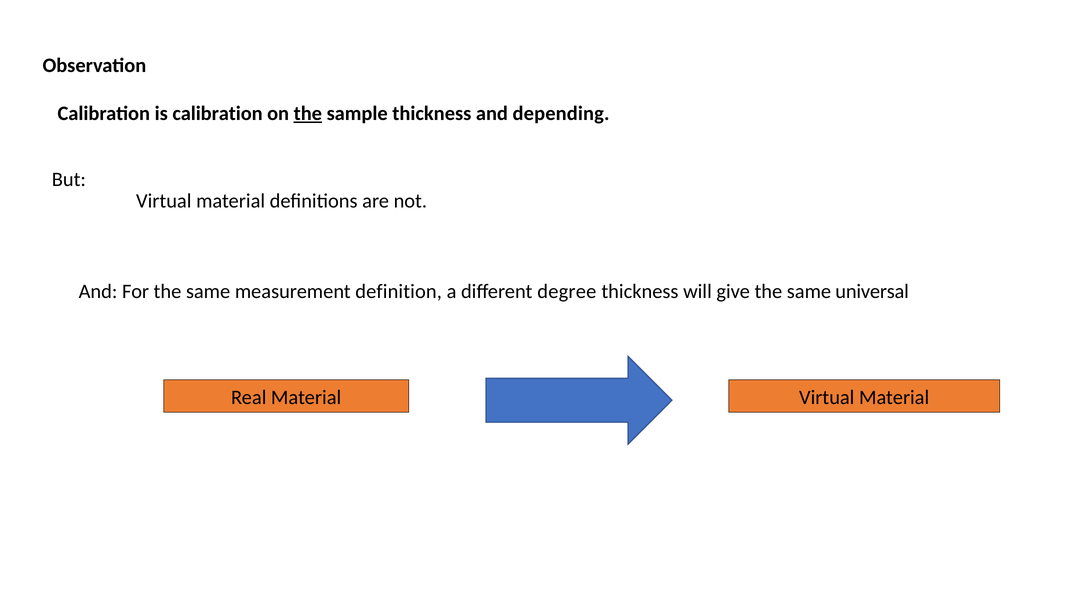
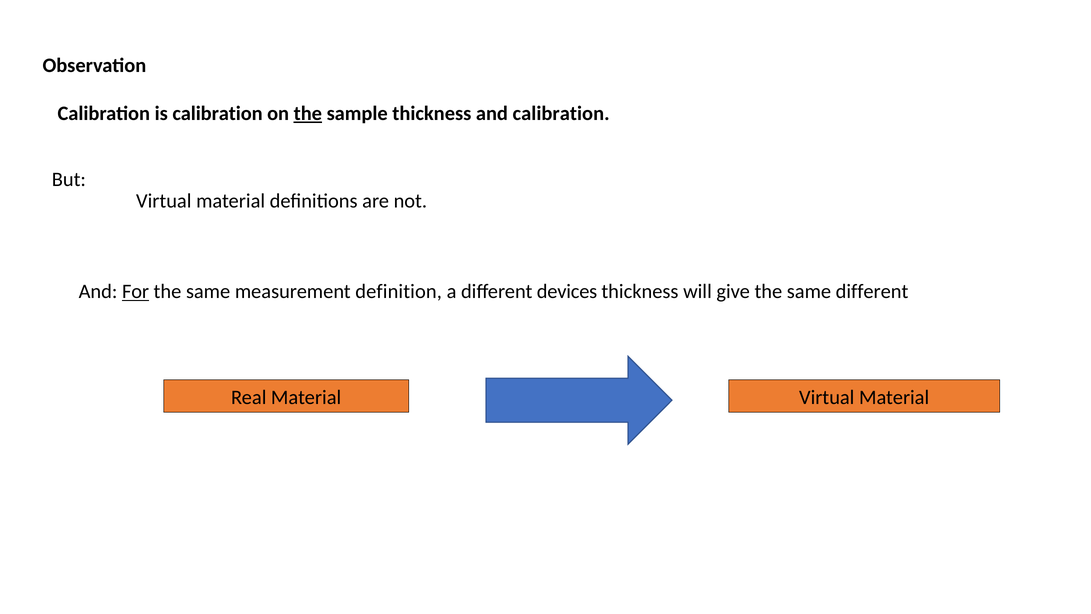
and depending: depending -> calibration (561, 113)
For underline: none -> present (136, 291)
degree: degree -> devices (567, 291)
same universal: universal -> different (872, 291)
